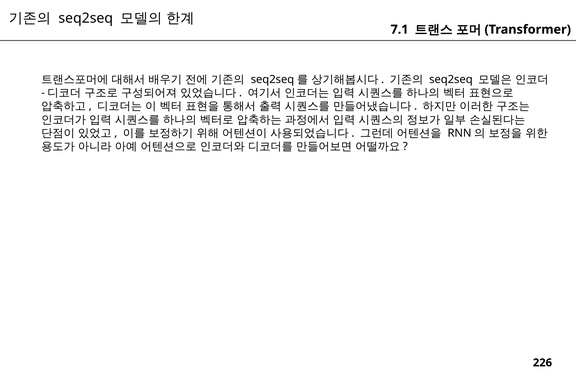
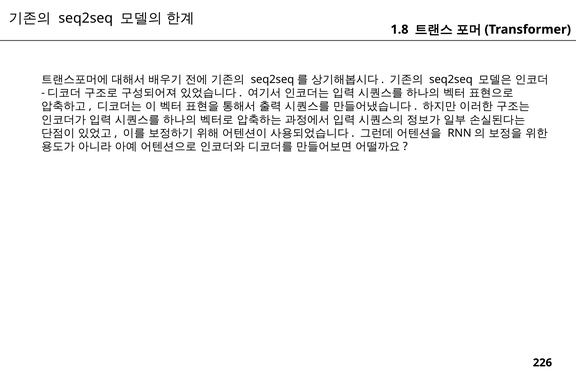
7.1: 7.1 -> 1.8 (400, 30)
